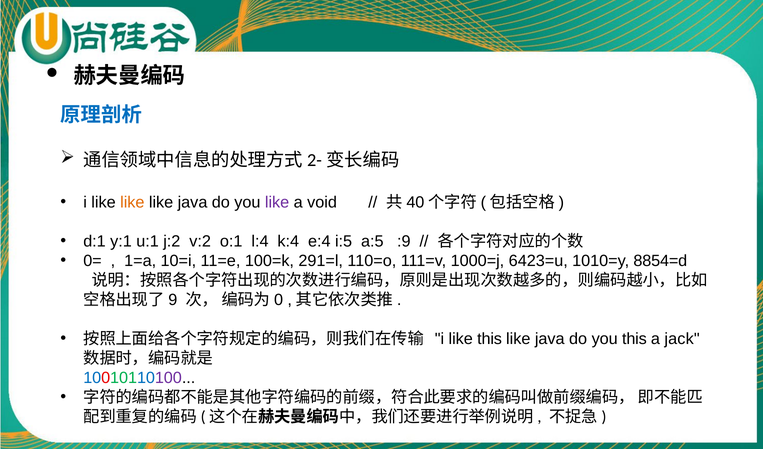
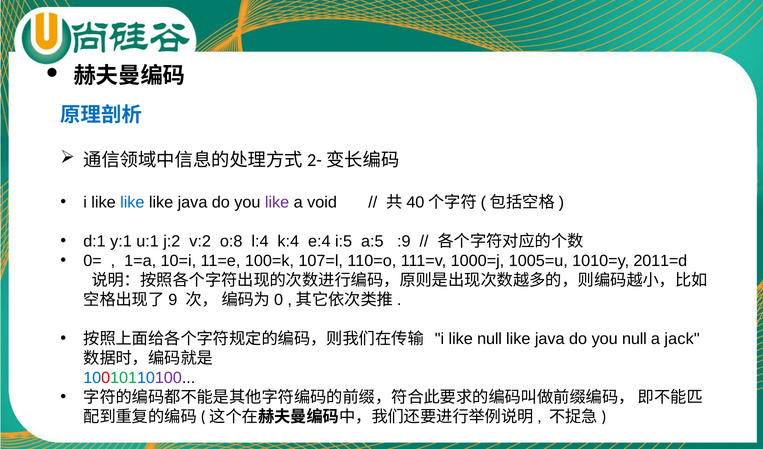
like colour: orange -> blue (132, 203)
o:1: o:1 -> o:8 (231, 242)
291=l: 291=l -> 107=l (321, 261)
6423=u: 6423=u -> 1005=u (538, 261)
8854=d: 8854=d -> 2011=d (660, 261)
like this: this -> null (490, 339)
you this: this -> null (634, 339)
